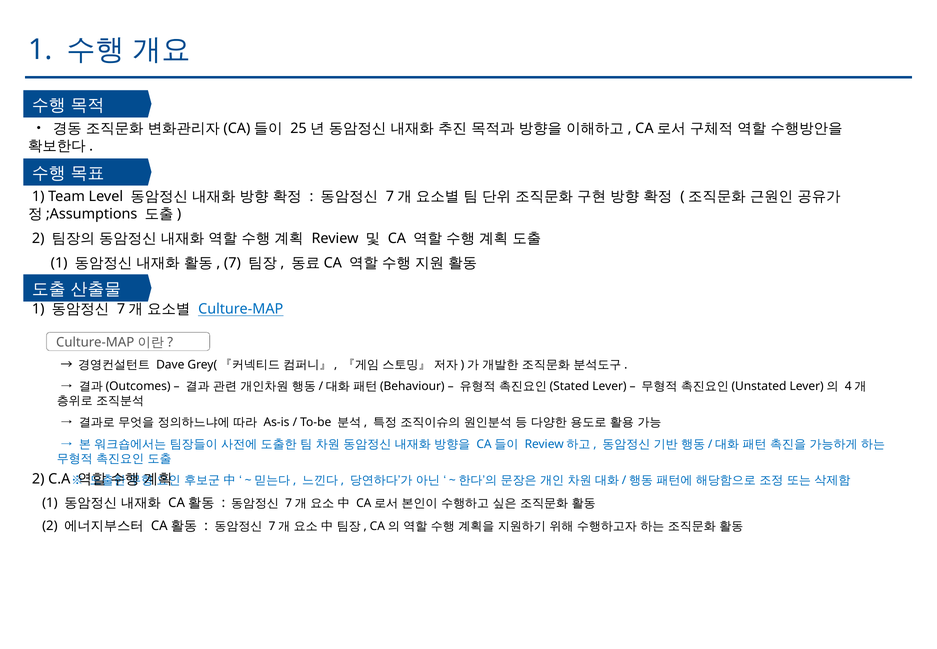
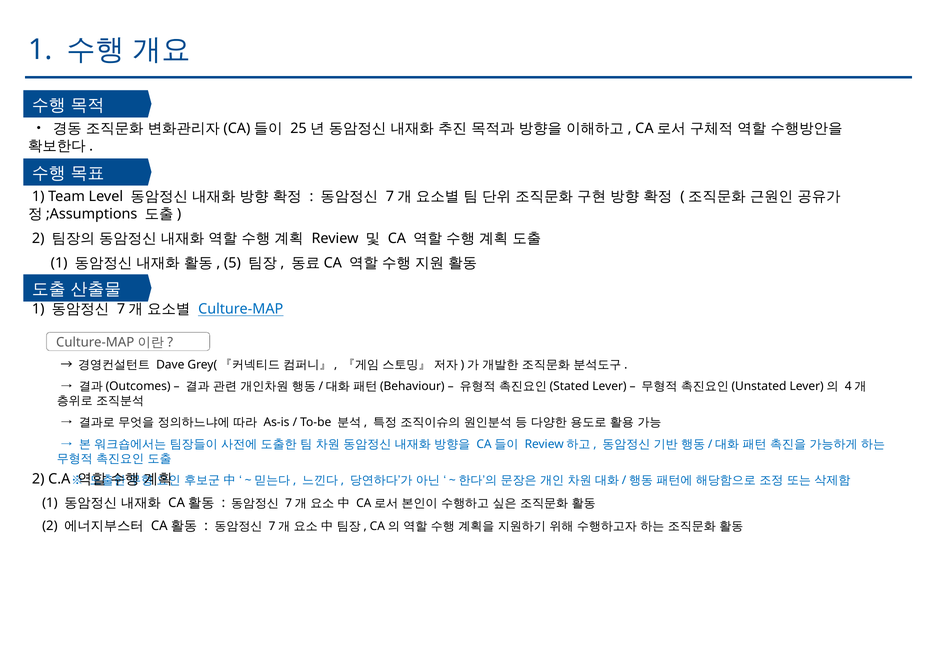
7: 7 -> 5 (232, 263)
